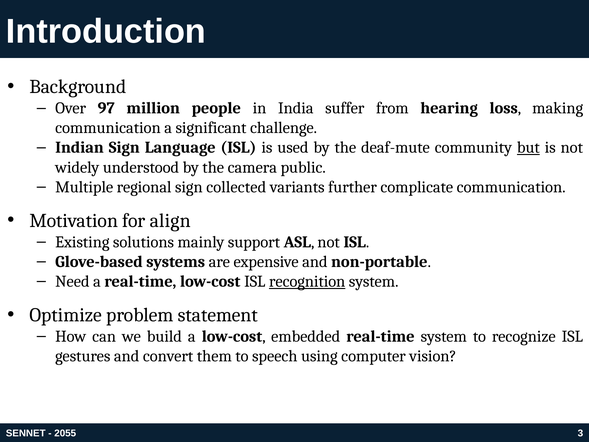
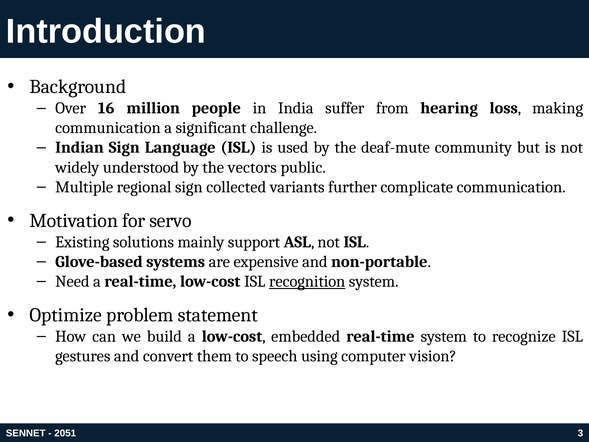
97: 97 -> 16 (106, 108)
but underline: present -> none (528, 148)
camera: camera -> vectors (252, 167)
align: align -> servo (170, 220)
2055: 2055 -> 2051 (65, 433)
